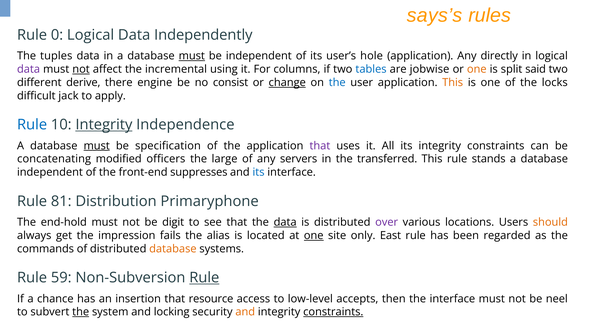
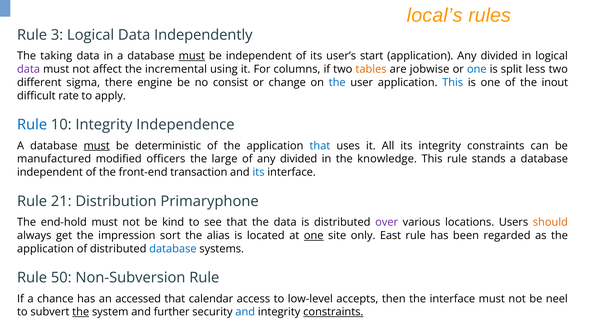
says’s: says’s -> local’s (435, 15)
0: 0 -> 3 (57, 35)
tuples: tuples -> taking (56, 56)
hole: hole -> start (372, 56)
application Any directly: directly -> divided (499, 56)
not underline: present -> none (81, 69)
tables colour: blue -> orange (371, 69)
one colour: orange -> blue (477, 69)
said: said -> less (535, 69)
derive: derive -> sigma (83, 83)
change underline: present -> none (287, 83)
This colour: orange -> blue (453, 83)
locks: locks -> inout (555, 83)
jack: jack -> rate (69, 96)
Integrity underline: present -> none (104, 125)
specification: specification -> deterministic (168, 146)
that colour: purple -> blue (320, 146)
concatenating: concatenating -> manufactured (54, 159)
of any servers: servers -> divided (299, 159)
transferred: transferred -> knowledge (387, 159)
suppresses: suppresses -> transaction (199, 172)
81: 81 -> 21 (61, 201)
digit: digit -> kind (173, 222)
data underline: present -> none (285, 222)
fails: fails -> sort (170, 236)
commands: commands -> application (45, 249)
database colour: orange -> blue (173, 249)
59: 59 -> 50 (61, 278)
Rule underline: present -> none (204, 278)
insertion: insertion -> accessed (138, 299)
resource: resource -> calendar (211, 299)
locking: locking -> further (172, 312)
and colour: orange -> blue (245, 312)
